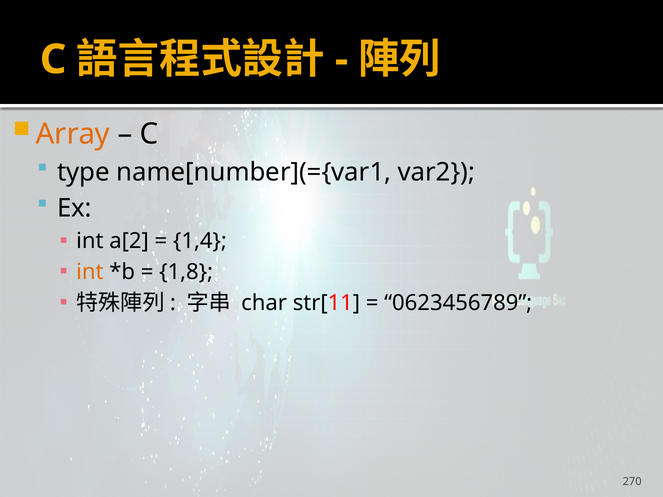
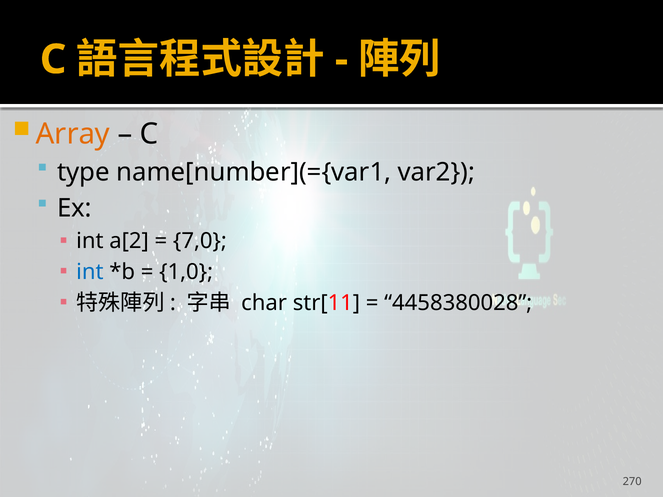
1,4: 1,4 -> 7,0 (200, 241)
int colour: orange -> blue (90, 272)
1,8: 1,8 -> 1,0 (186, 272)
0623456789: 0623456789 -> 4458380028 (458, 303)
